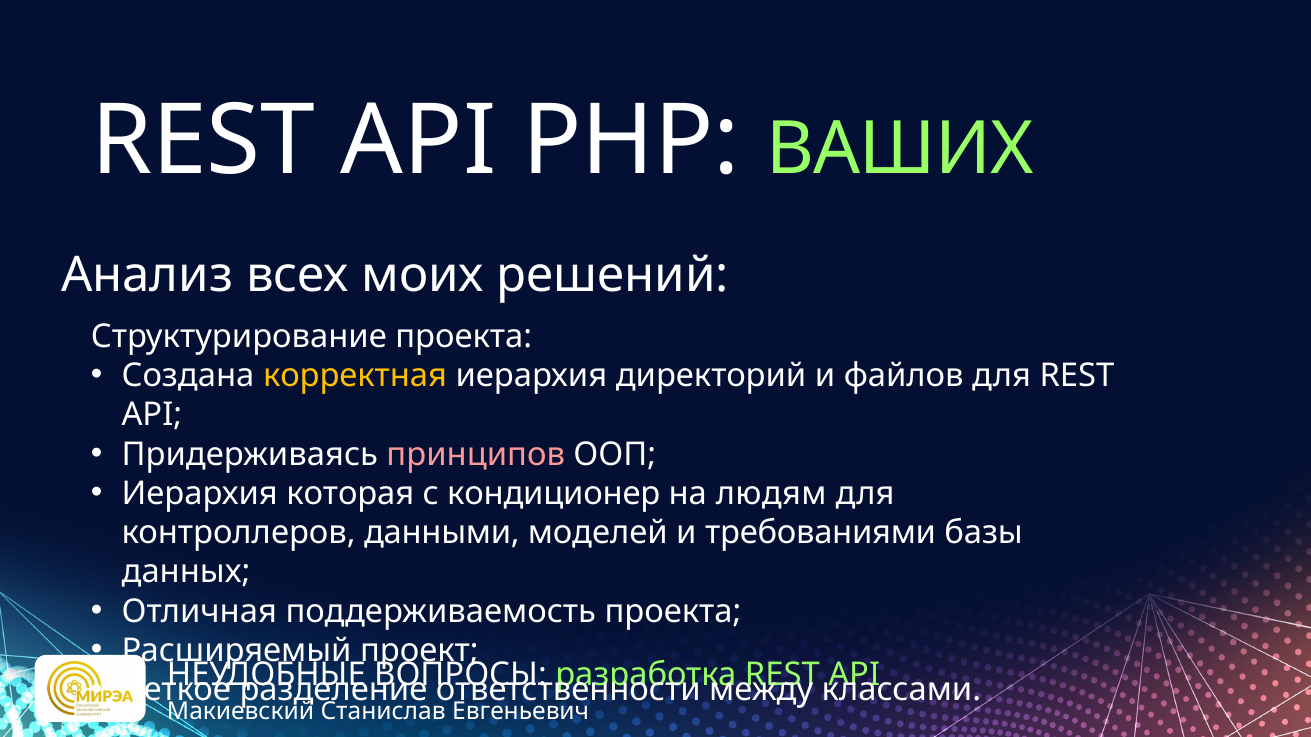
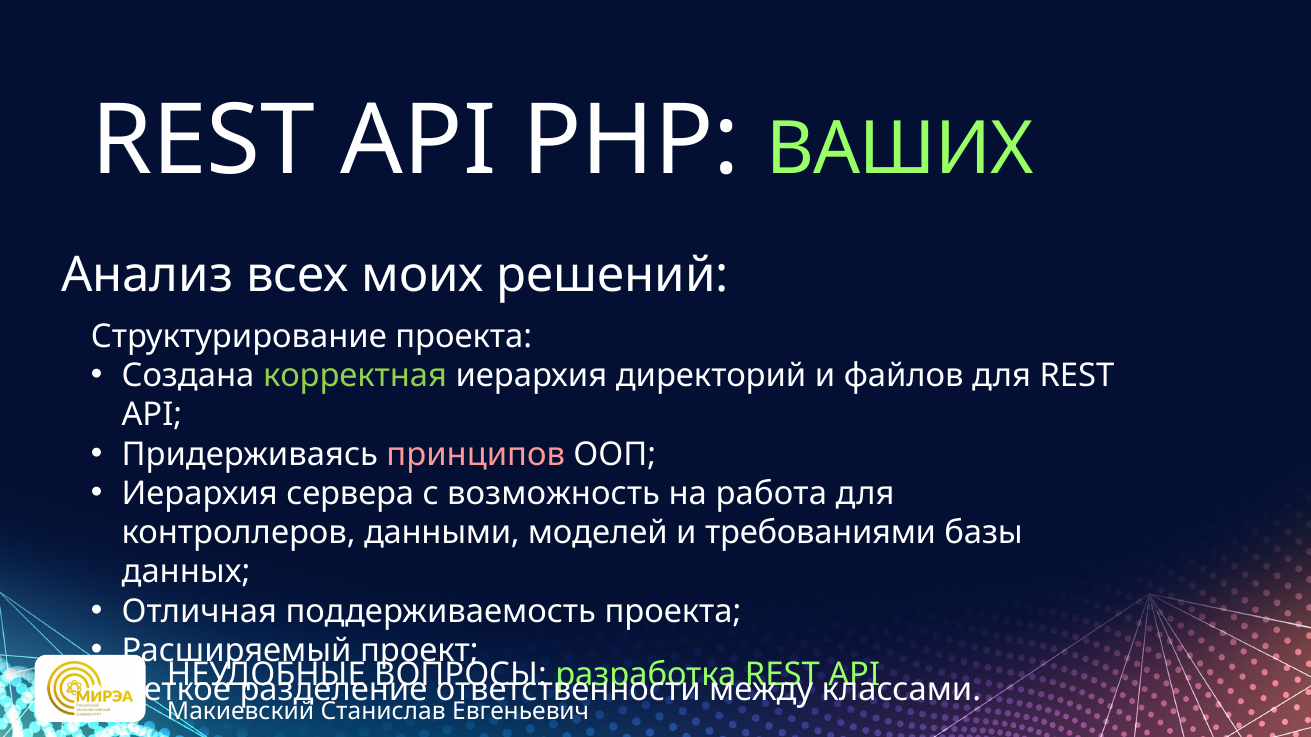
корректная colour: yellow -> light green (355, 376)
которая: которая -> сервера (350, 494)
кондиционер: кондиционер -> возможность (554, 494)
людям: людям -> работа (771, 494)
